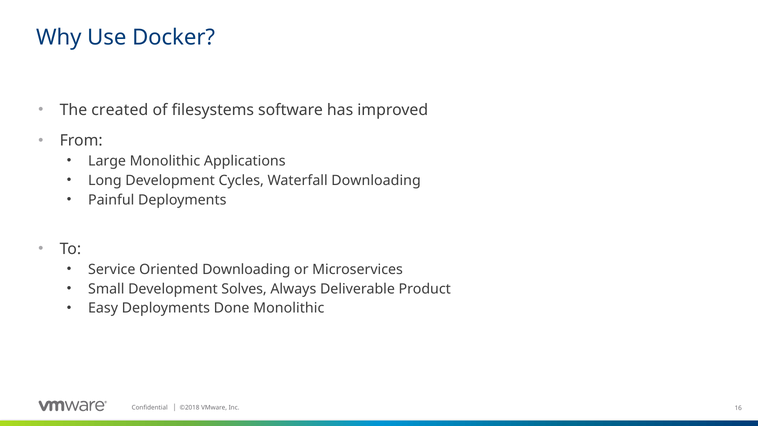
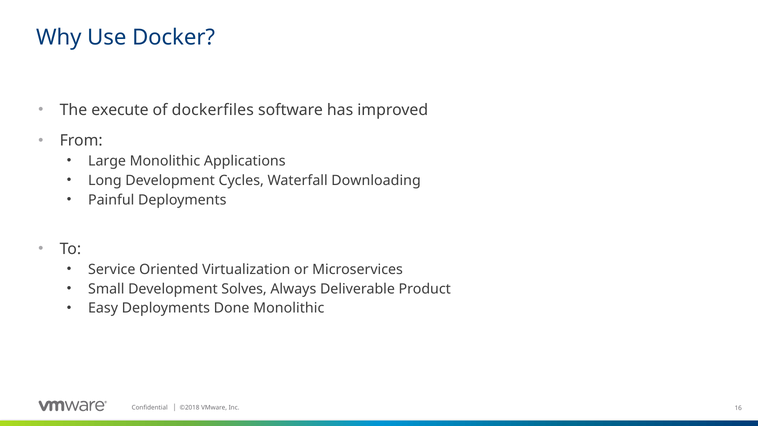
created: created -> execute (120, 110)
filesystems: filesystems -> dockerfiles (213, 110)
Oriented Downloading: Downloading -> Virtualization (246, 270)
